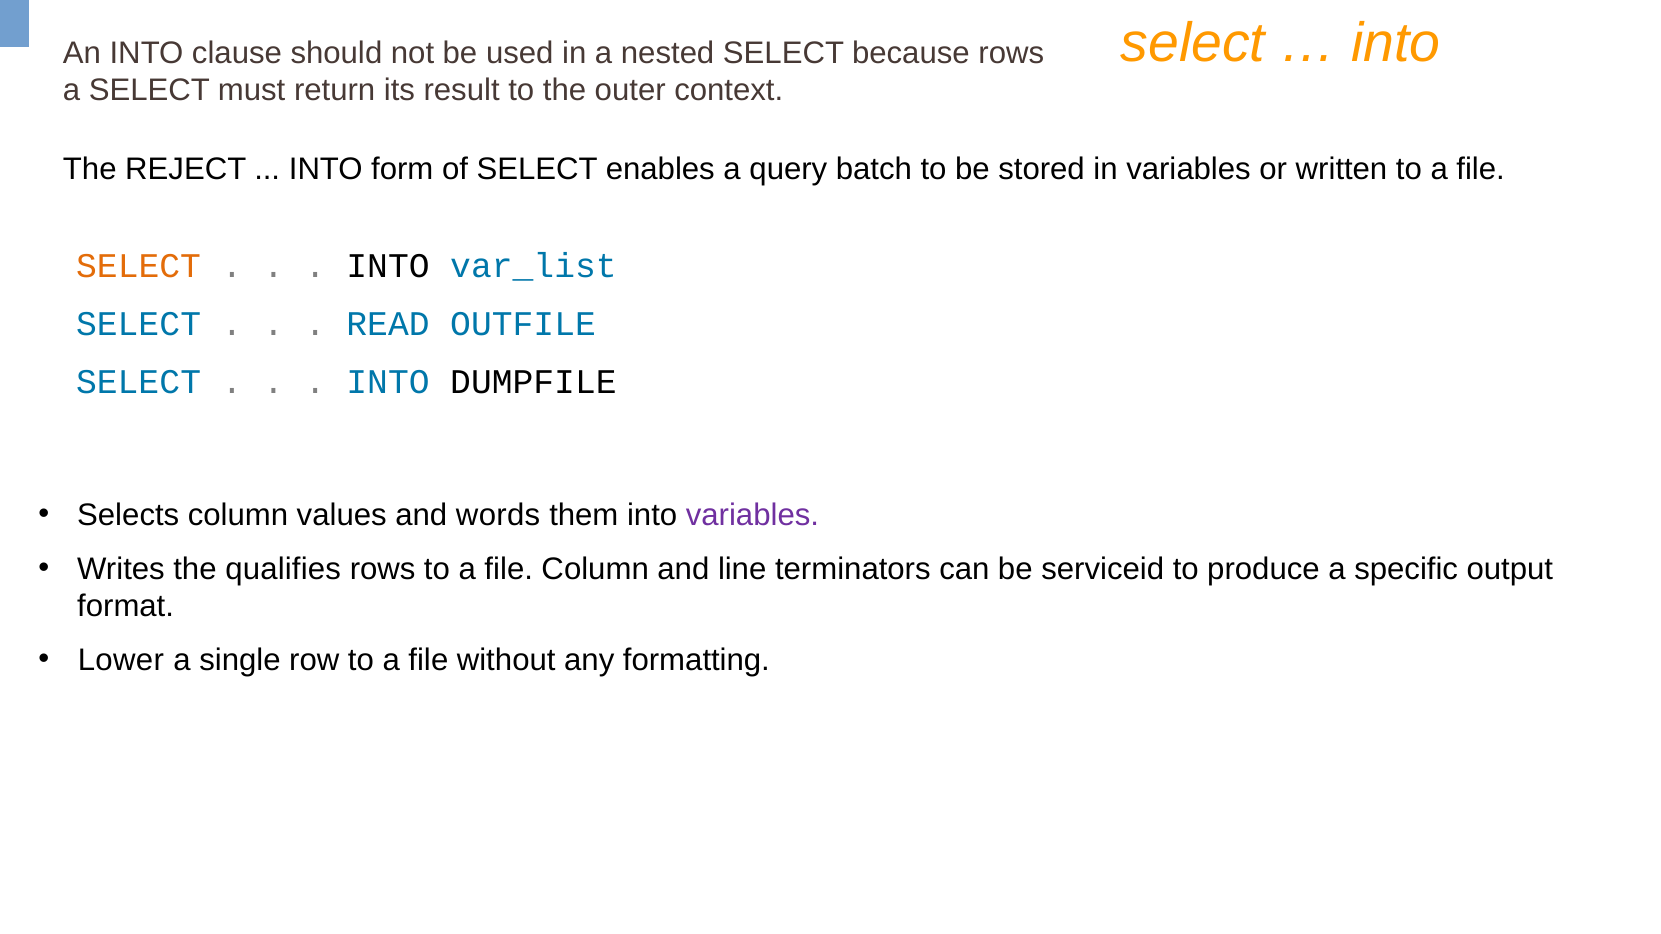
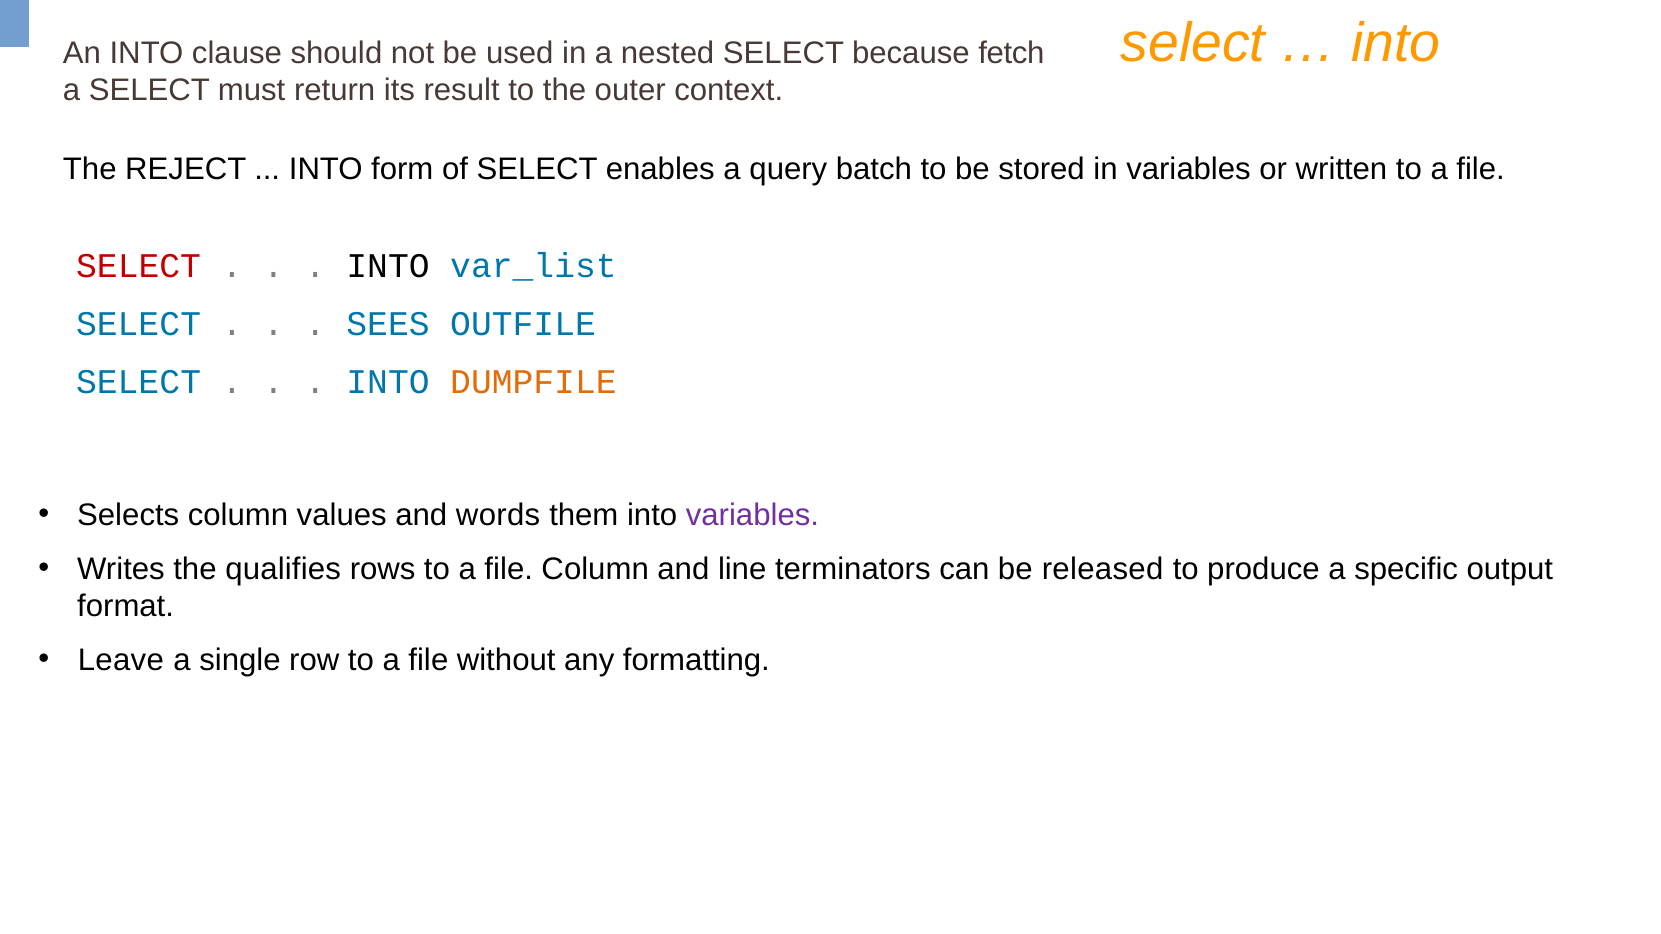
because rows: rows -> fetch (1011, 53)
SELECT colour: orange -> red (139, 266)
READ: READ -> SEES (388, 324)
DUMPFILE colour: black -> orange (533, 382)
serviceid: serviceid -> released (1103, 569)
Lower: Lower -> Leave (121, 660)
